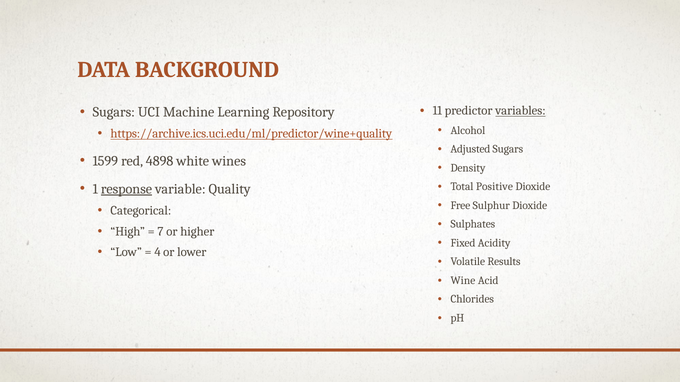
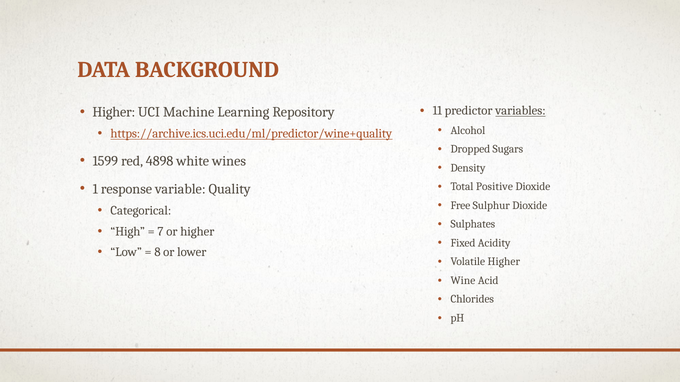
Sugars: Sugars -> Higher (114, 112)
Adjusted: Adjusted -> Dropped (470, 149)
response underline: present -> none (126, 189)
4: 4 -> 8 (158, 252)
Volatile Results: Results -> Higher (504, 262)
